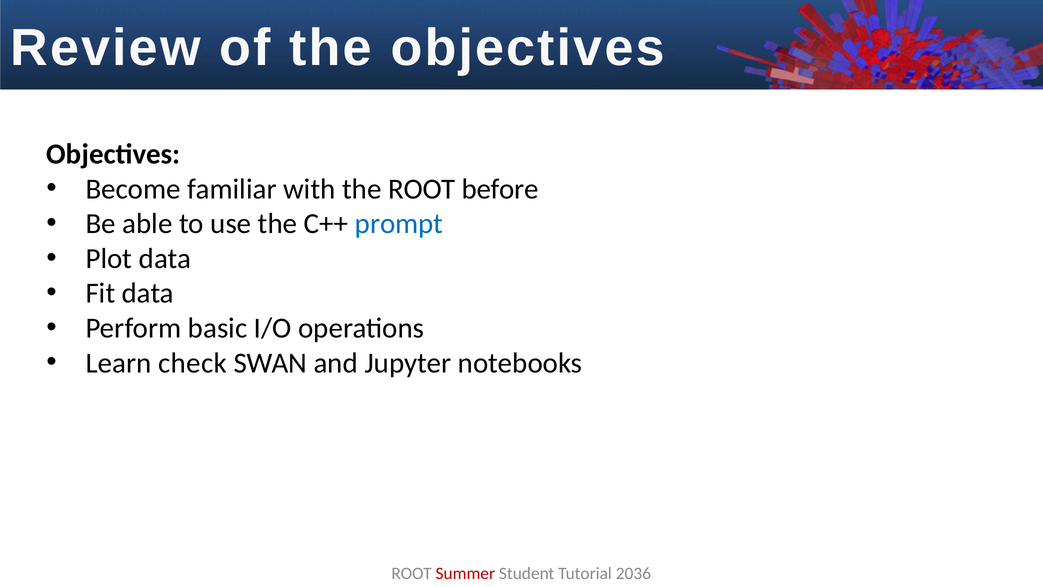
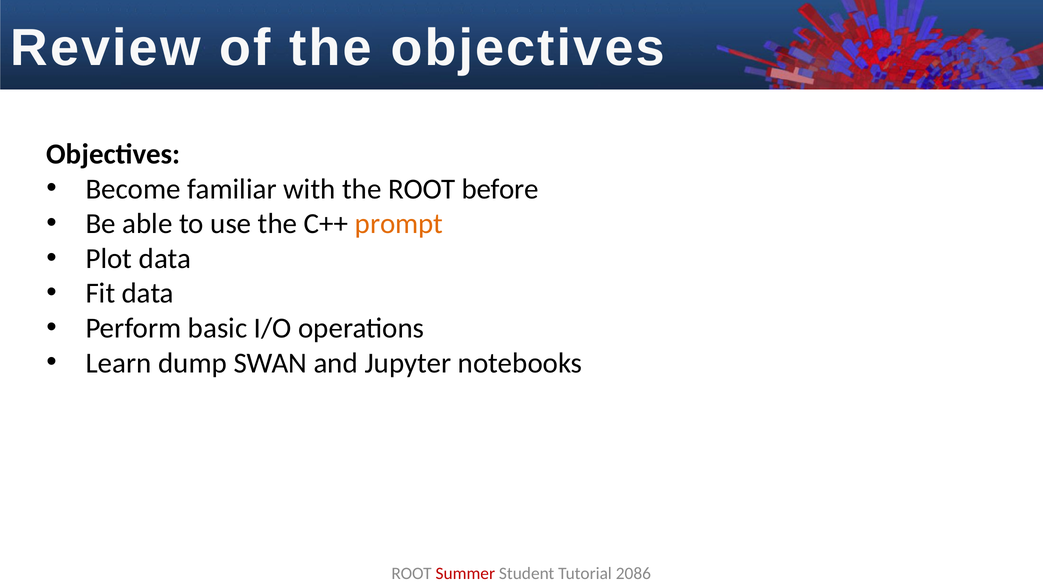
prompt colour: blue -> orange (399, 224)
check: check -> dump (193, 363)
2036: 2036 -> 2086 (633, 573)
